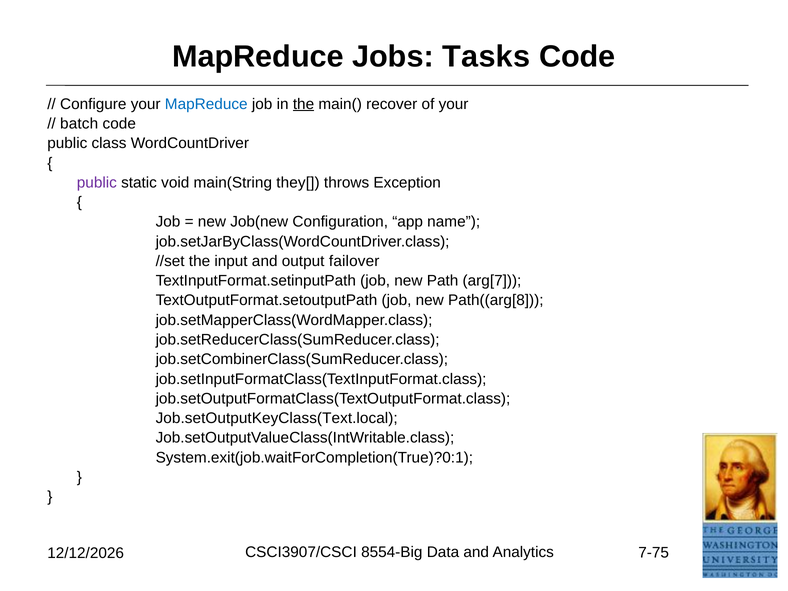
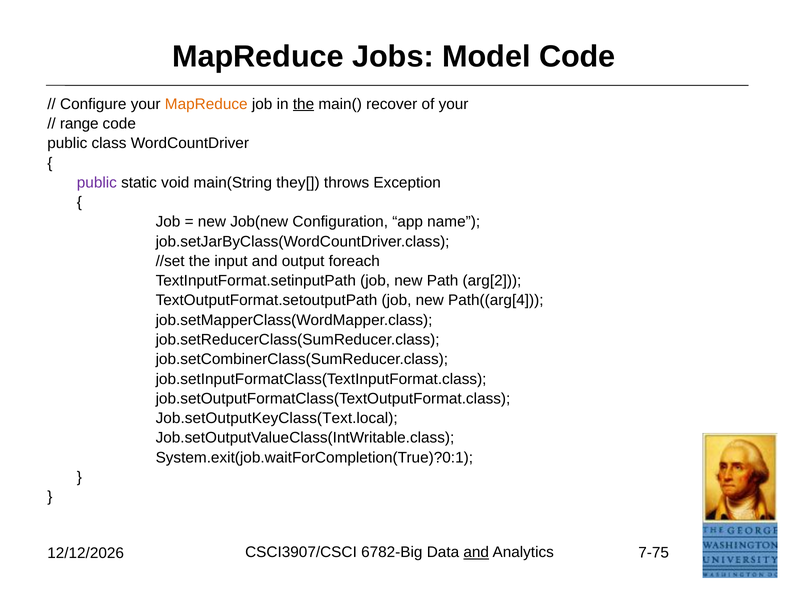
Tasks: Tasks -> Model (486, 57)
MapReduce colour: blue -> orange (206, 104)
batch: batch -> range (79, 124)
failover: failover -> foreach (354, 261)
arg[7: arg[7 -> arg[2 (492, 281)
Path((arg[8: Path((arg[8 -> Path((arg[4 (496, 300)
8554-Big: 8554-Big -> 6782-Big (392, 552)
and underline: none -> present (476, 552)
